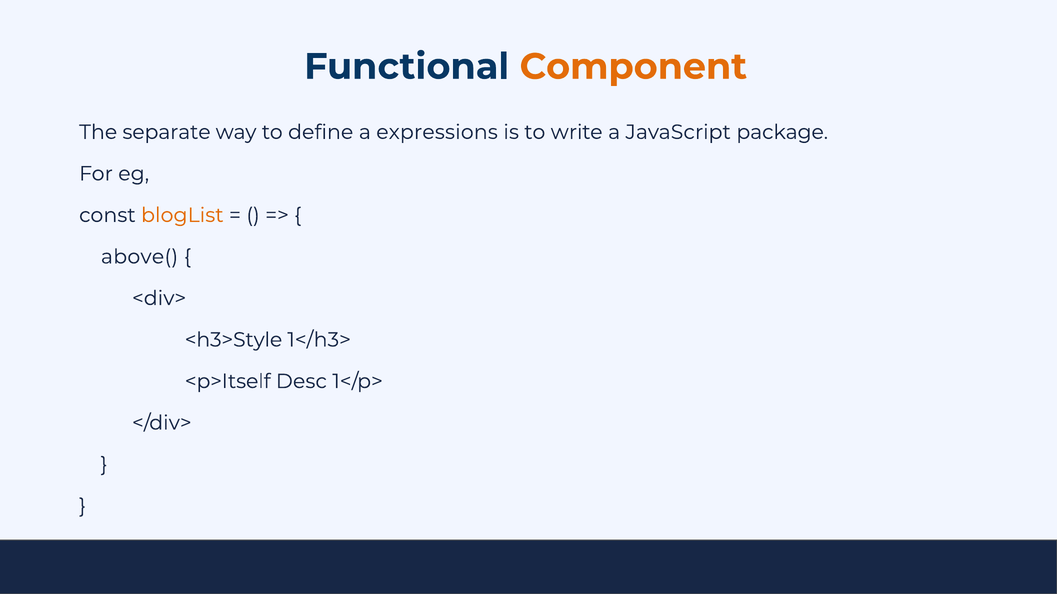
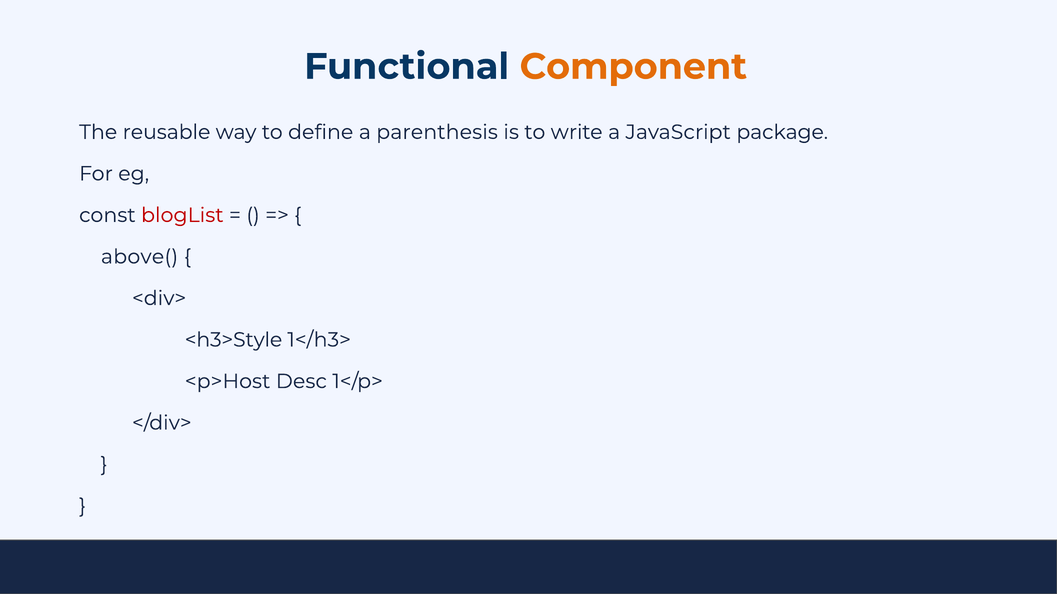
separate: separate -> reusable (166, 132)
expressions: expressions -> parenthesis (437, 132)
blogList colour: orange -> red (182, 215)
<p>Itself: <p>Itself -> <p>Host (228, 382)
